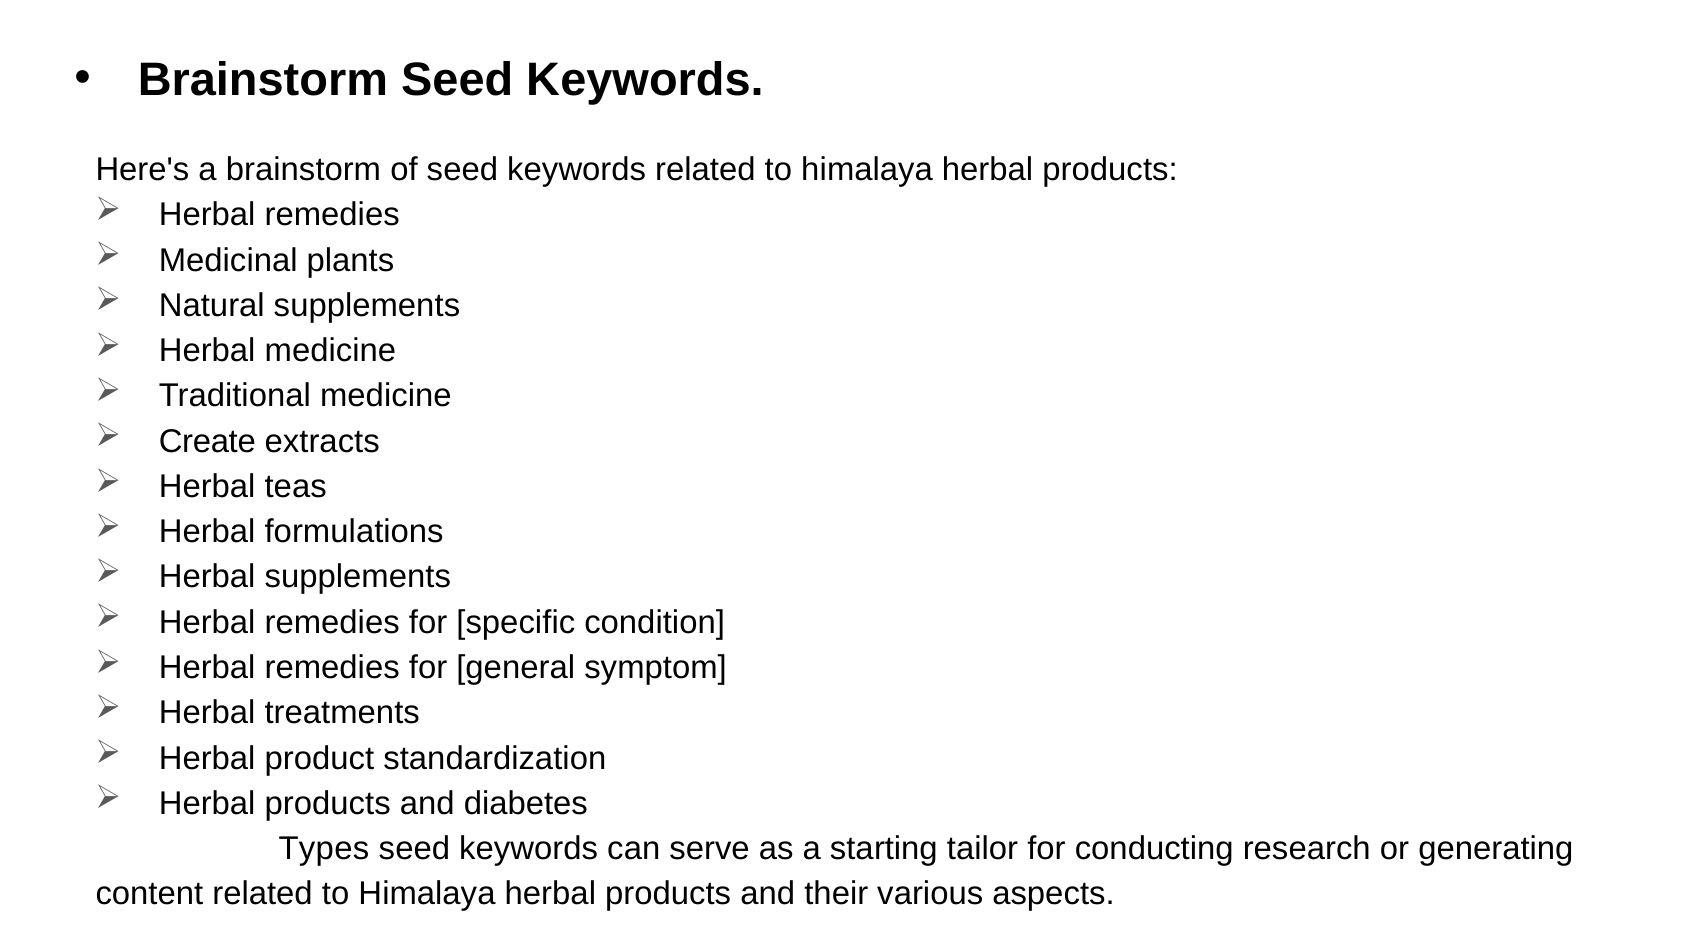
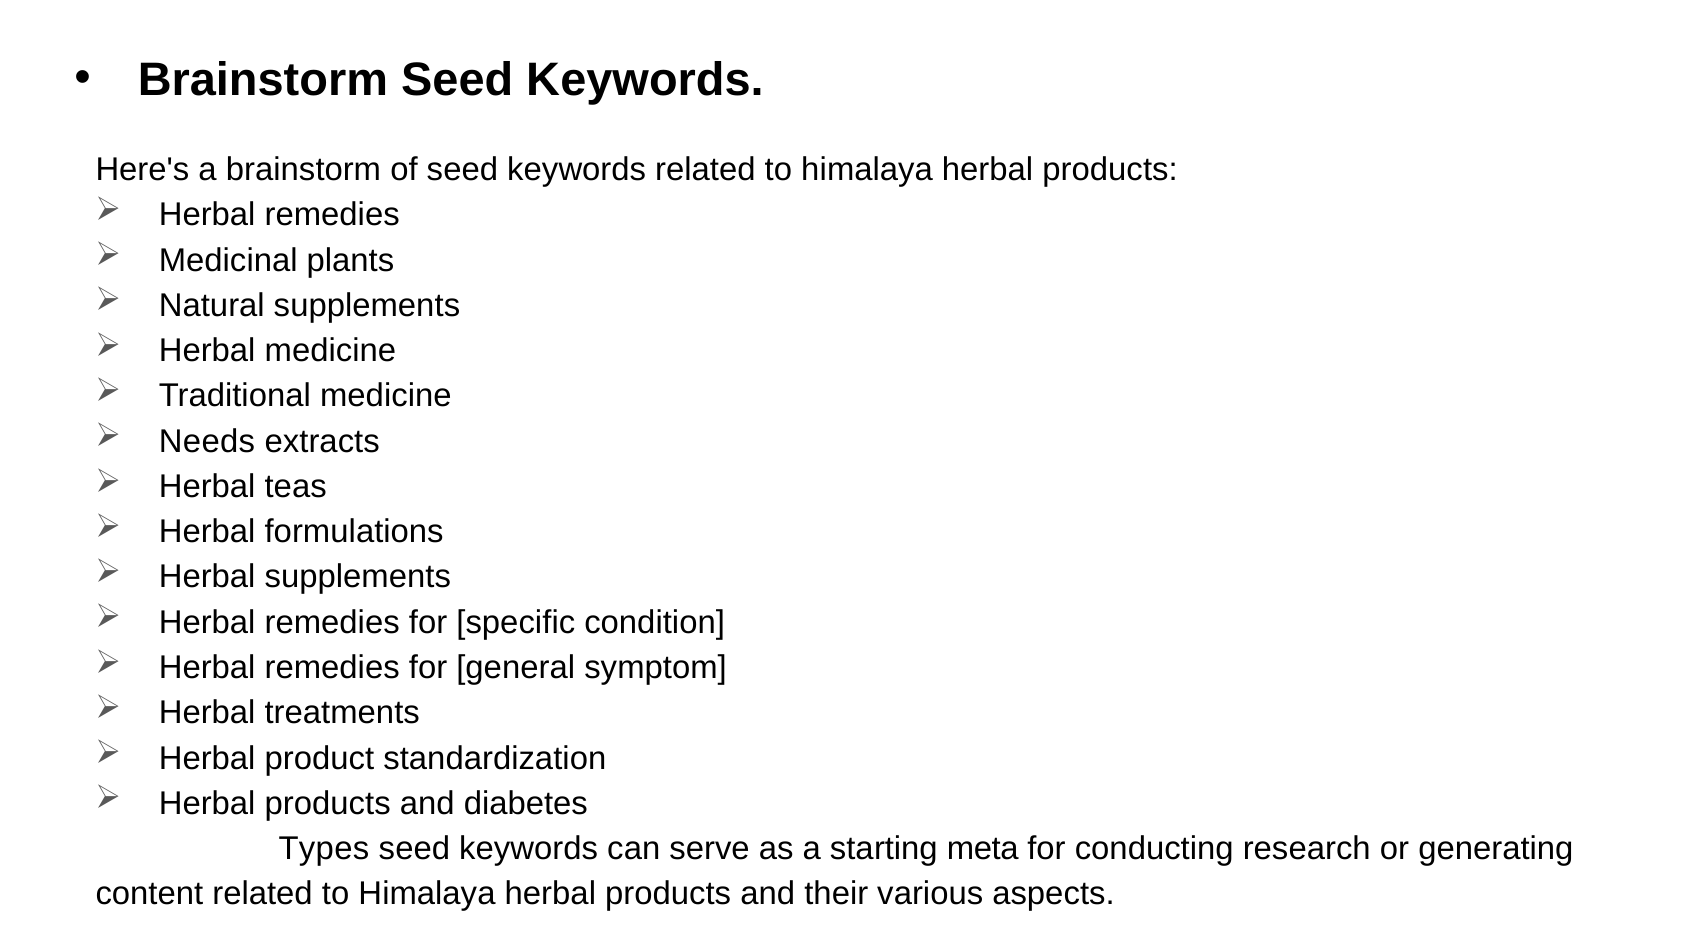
Create: Create -> Needs (207, 441)
tailor: tailor -> meta (983, 848)
